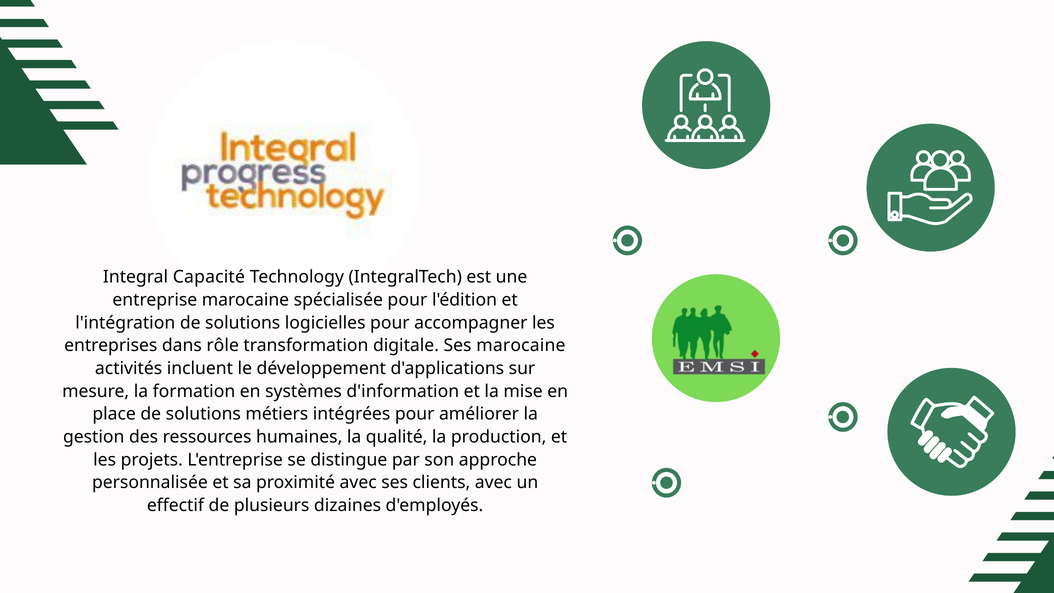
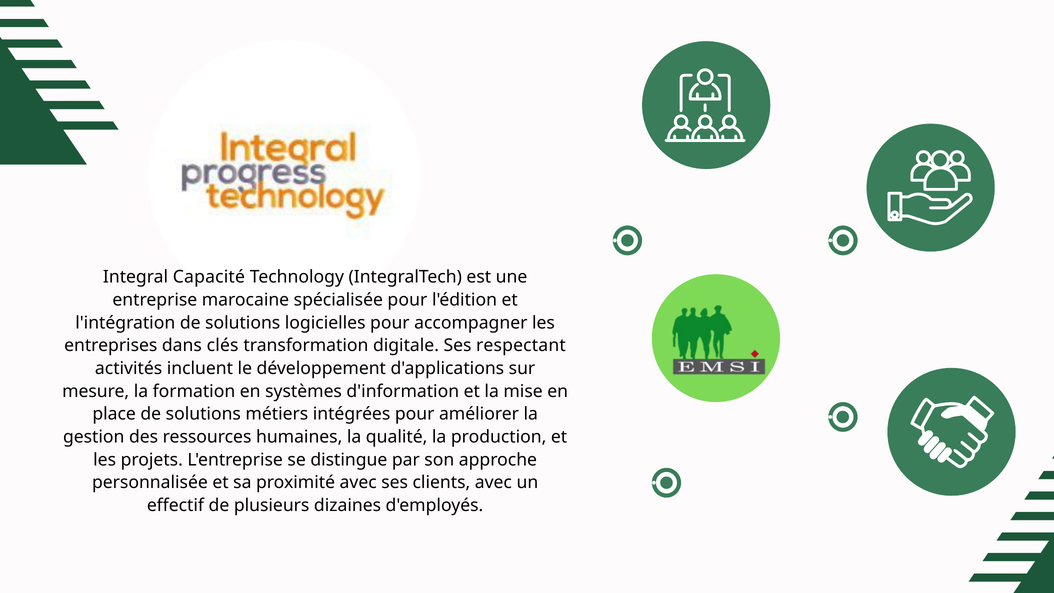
rôle: rôle -> clés (223, 346)
Ses marocaine: marocaine -> respectant (521, 346)
